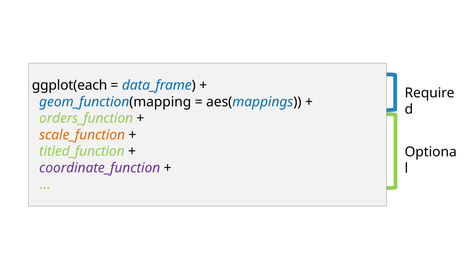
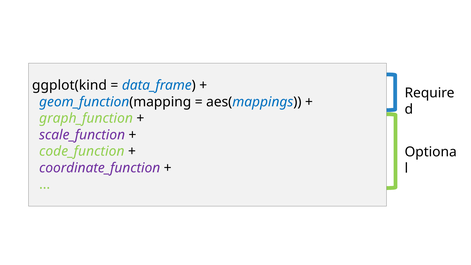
ggplot(each: ggplot(each -> ggplot(kind (69, 85)
orders_function: orders_function -> graph_function (86, 118)
scale_function colour: orange -> purple (82, 135)
titled_function: titled_function -> code_function (82, 151)
